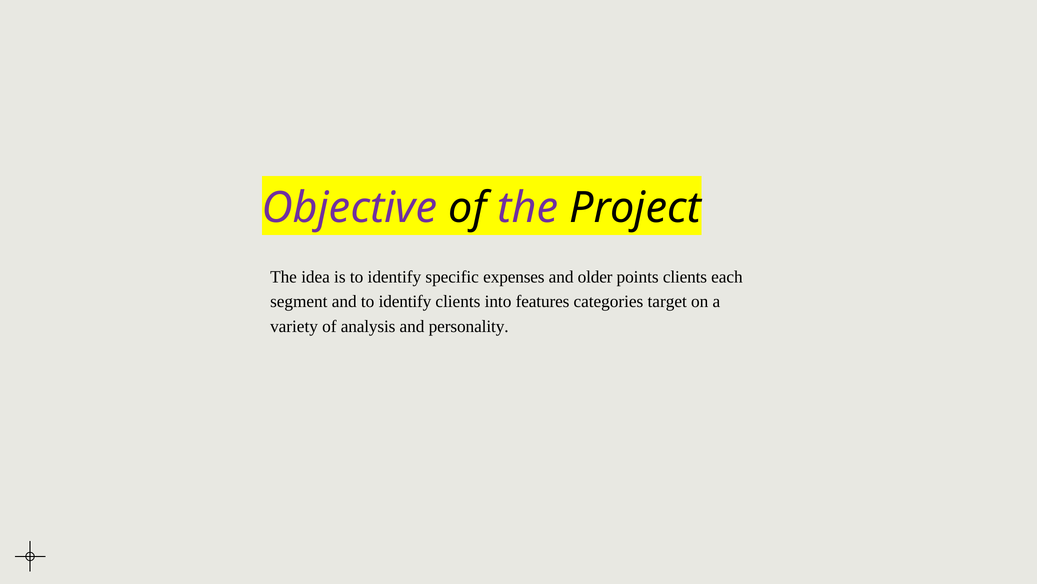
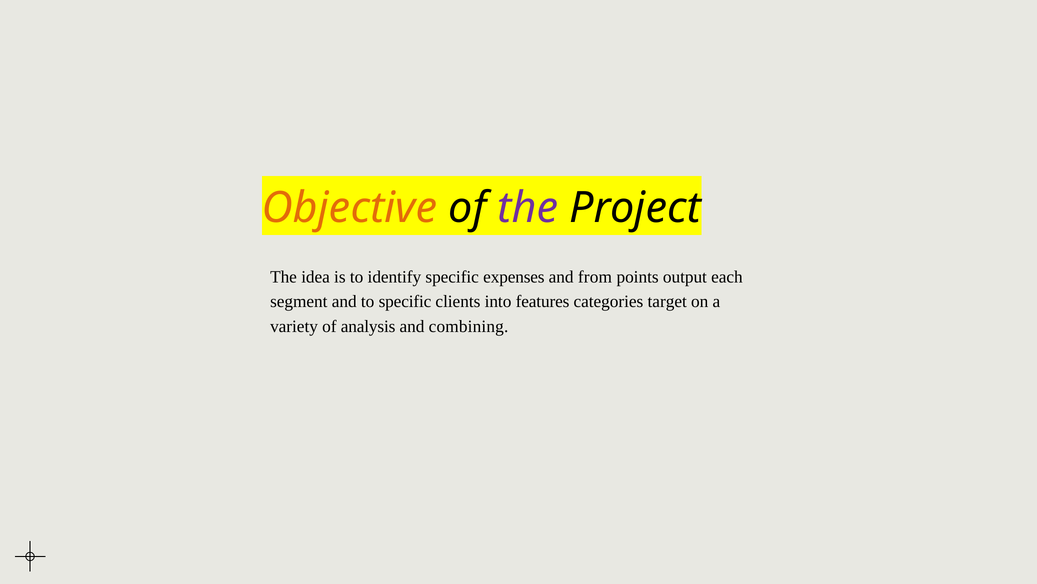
Objective colour: purple -> orange (349, 208)
older: older -> from (595, 276)
points clients: clients -> output (685, 276)
and to identify: identify -> specific (405, 301)
personality: personality -> combining (469, 326)
